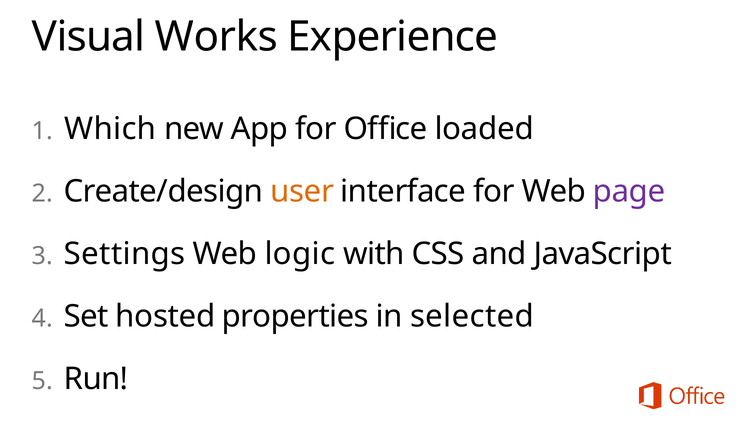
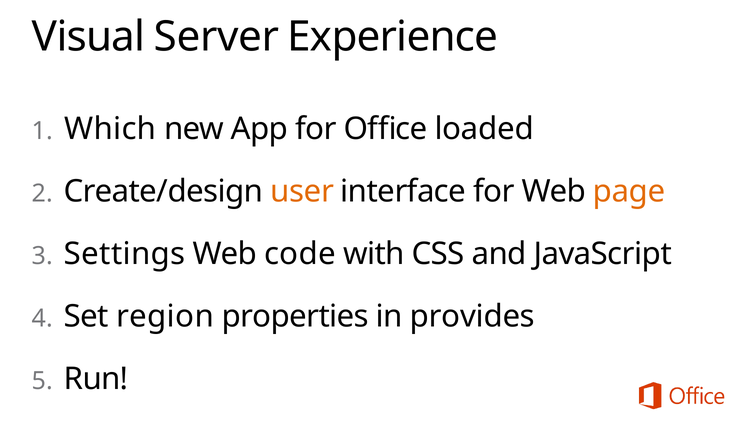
Works: Works -> Server (216, 37)
page colour: purple -> orange (629, 192)
logic: logic -> code (300, 254)
hosted: hosted -> region (165, 317)
selected: selected -> provides (472, 317)
